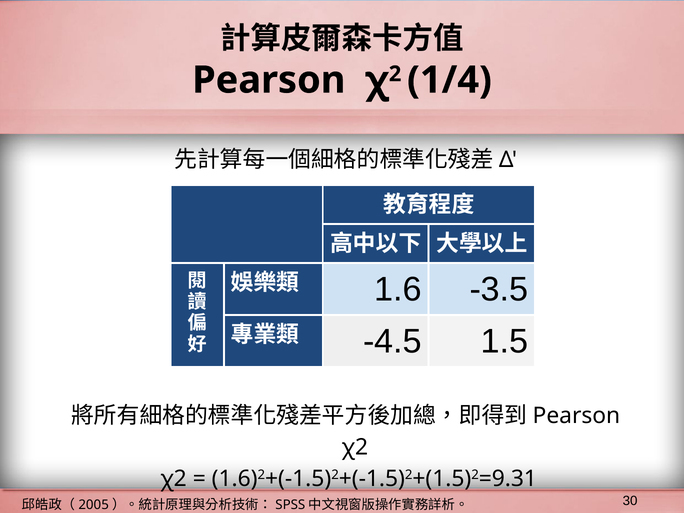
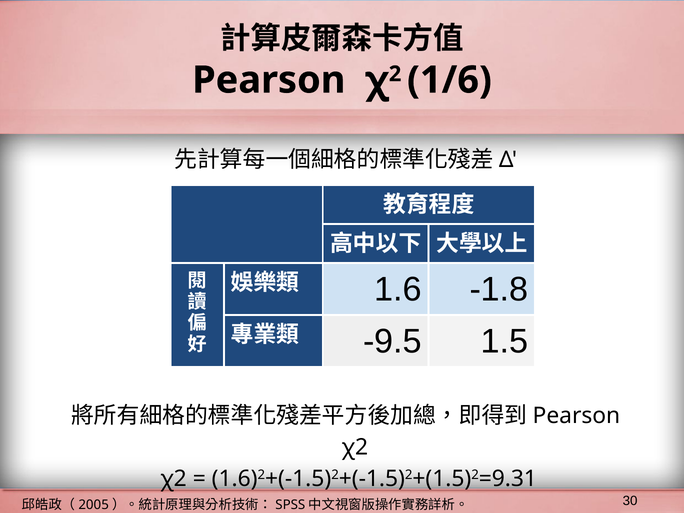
1/4: 1/4 -> 1/6 (449, 80)
-3.5: -3.5 -> -1.8 (499, 290)
-4.5: -4.5 -> -9.5 (392, 342)
